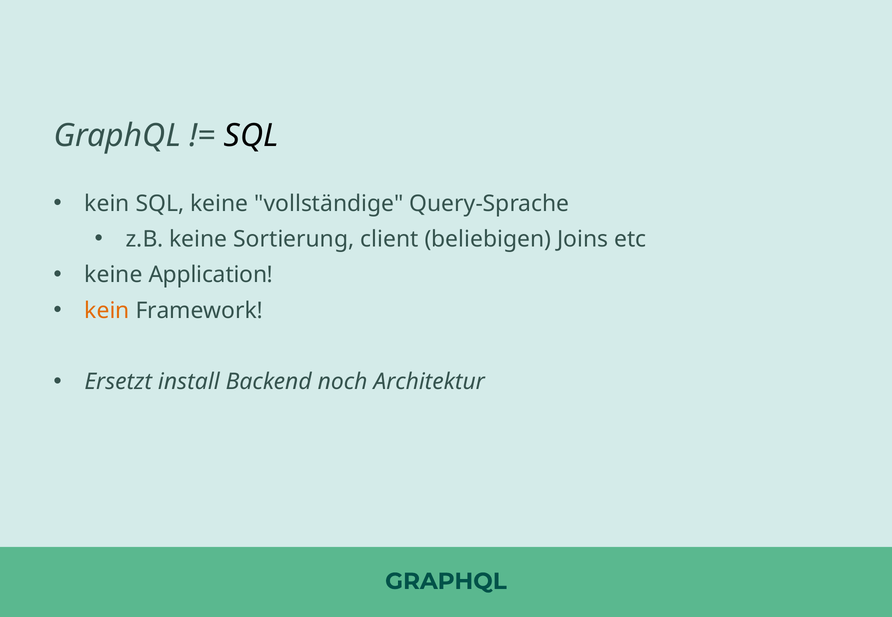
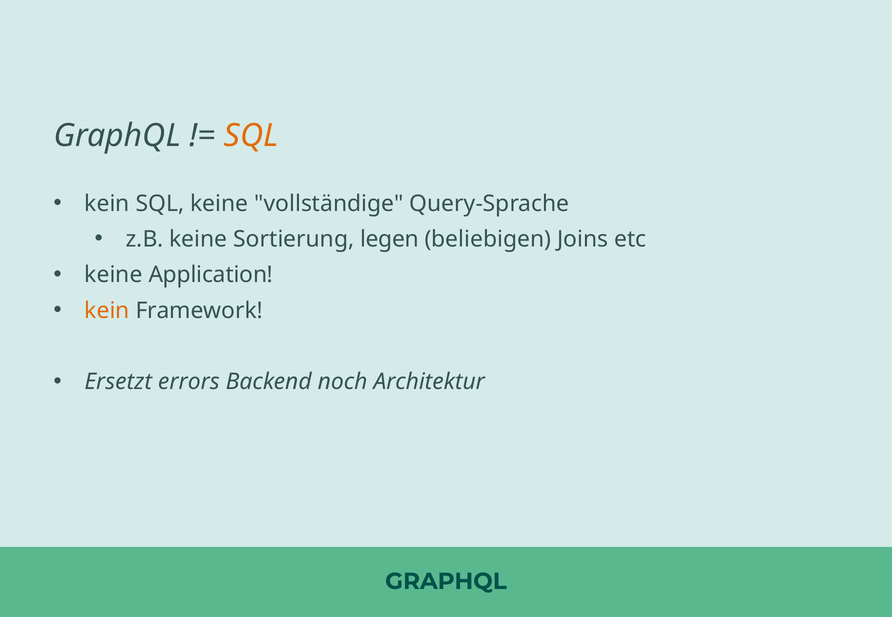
SQL colour: black -> orange (251, 136)
client: client -> legen (390, 239)
install: install -> errors (189, 382)
